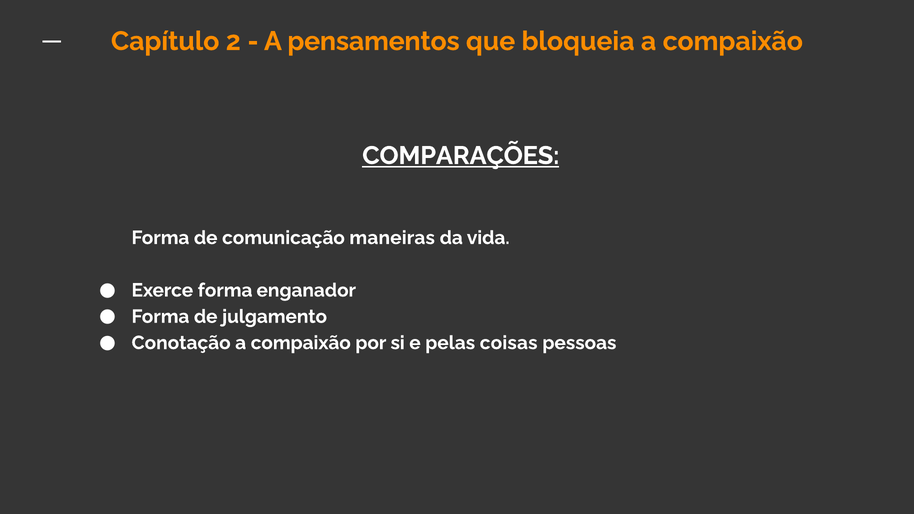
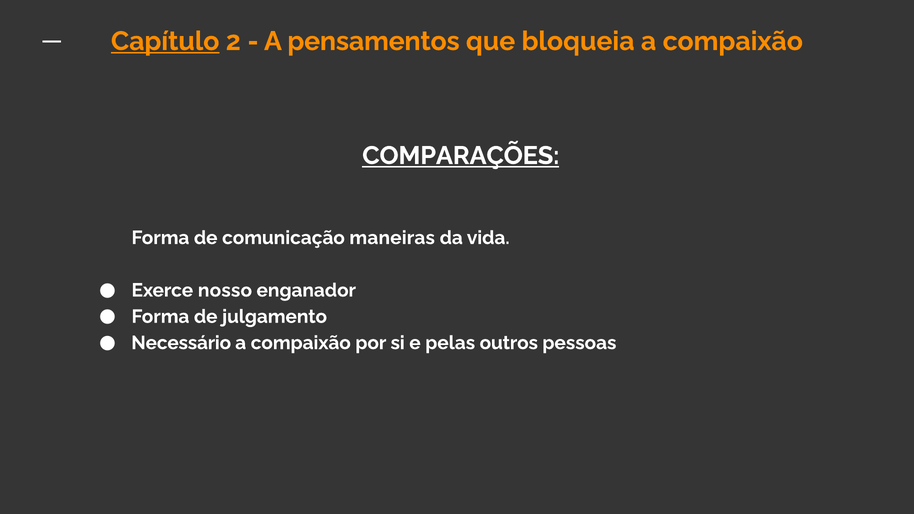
Capítulo underline: none -> present (165, 41)
Exerce forma: forma -> nosso (225, 290)
Conotação: Conotação -> Necessário (181, 343)
coisas: coisas -> outros (509, 343)
